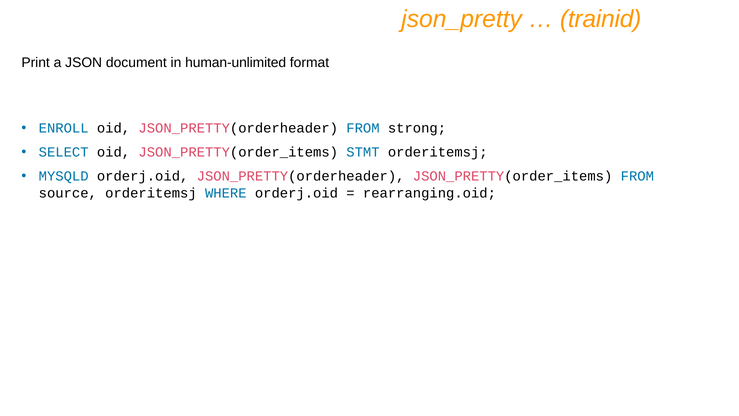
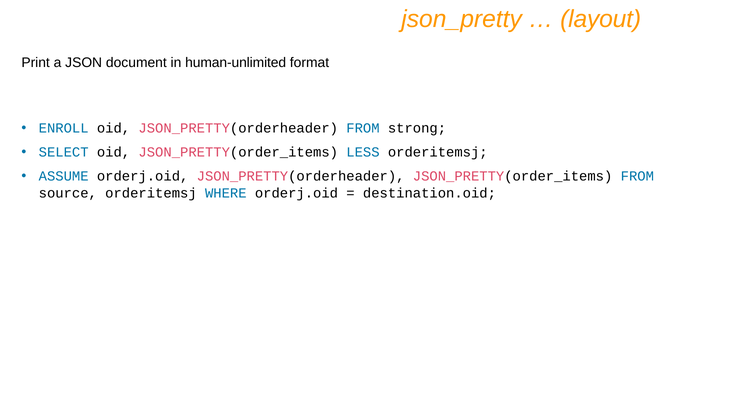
trainid: trainid -> layout (601, 19)
STMT: STMT -> LESS (363, 152)
MYSQLD: MYSQLD -> ASSUME (64, 176)
rearranging.oid: rearranging.oid -> destination.oid (429, 193)
